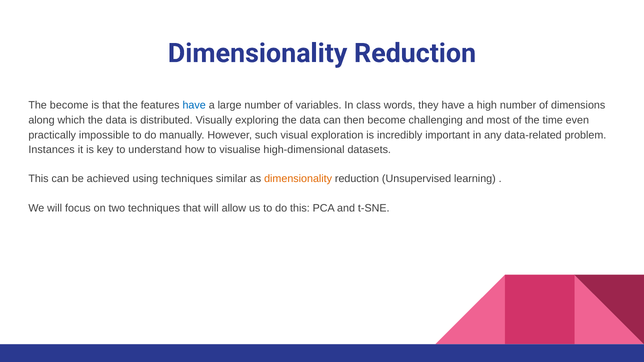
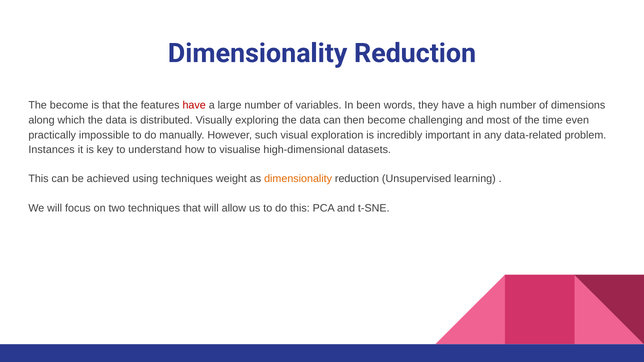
have colour: blue -> red (194, 106)
class: class -> been (369, 106)
similar: similar -> weight (231, 179)
